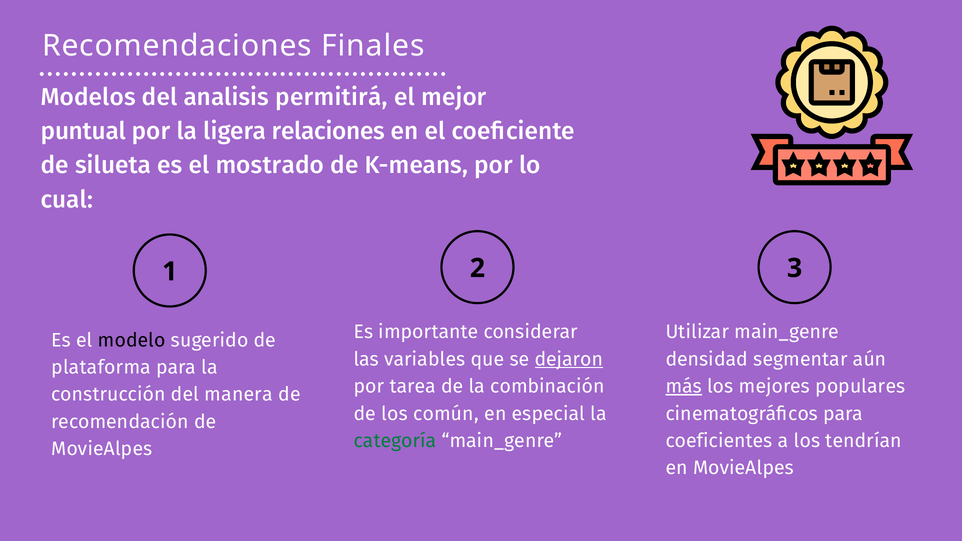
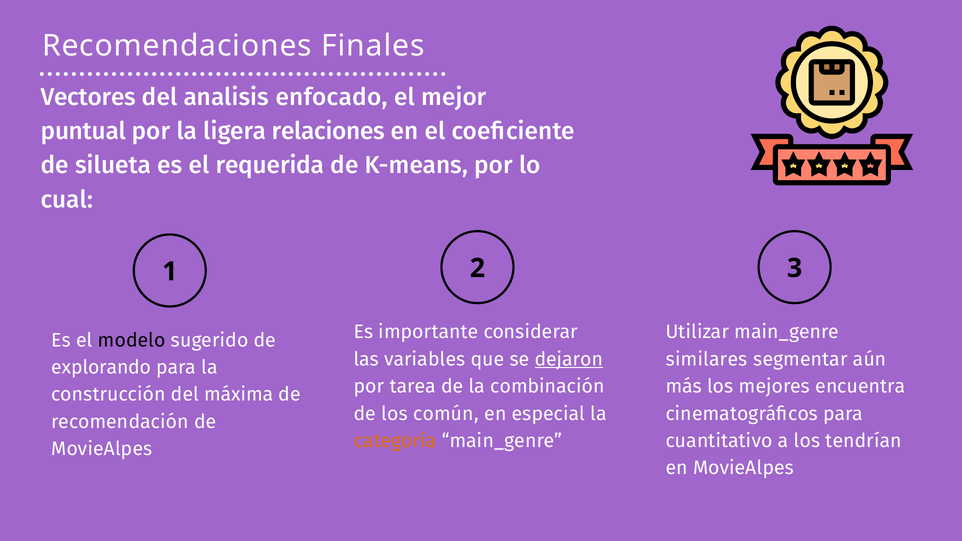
Modelos: Modelos -> Vectores (88, 97)
permitirá: permitirá -> enfocado (332, 97)
mostrado: mostrado -> requerida (270, 165)
densidad: densidad -> similares (707, 359)
plataforma: plataforma -> explorando (101, 367)
más underline: present -> none (684, 387)
populares: populares -> encuentra (860, 387)
manera: manera -> máxima (239, 395)
categoría colour: green -> orange (395, 441)
coeficientes: coeficientes -> cuantitativo (719, 441)
